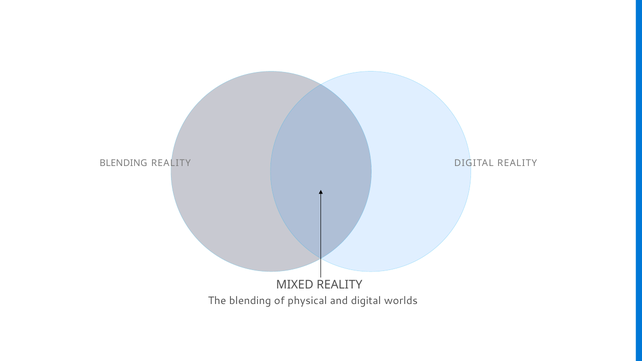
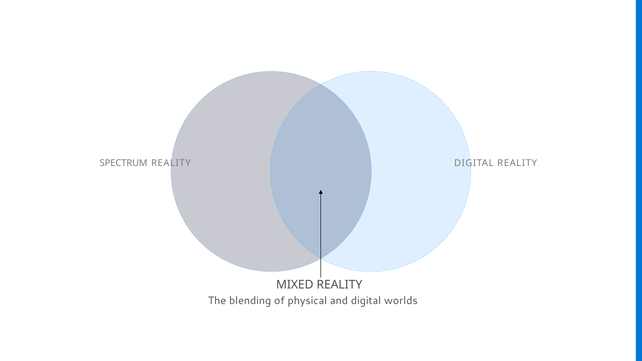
BLENDING: BLENDING -> SPECTRUM (124, 163)
